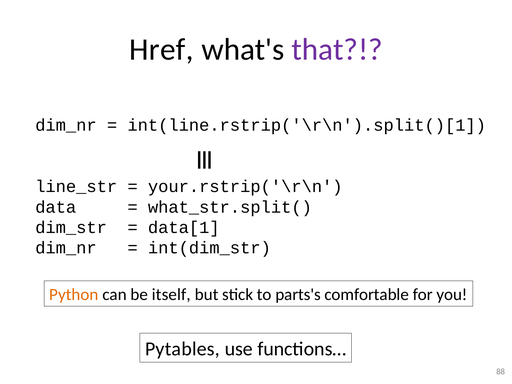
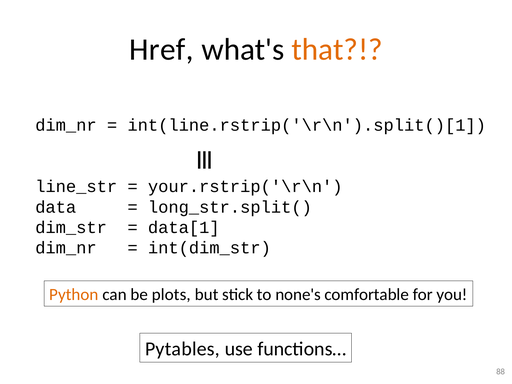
that colour: purple -> orange (337, 50)
what_str.split(: what_str.split( -> long_str.split( (230, 207)
itself: itself -> plots (171, 295)
parts's: parts's -> none's (298, 295)
